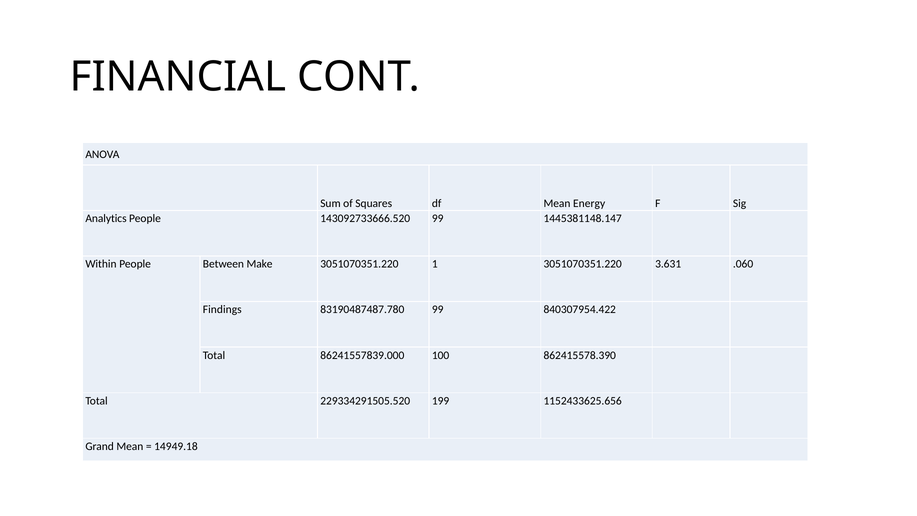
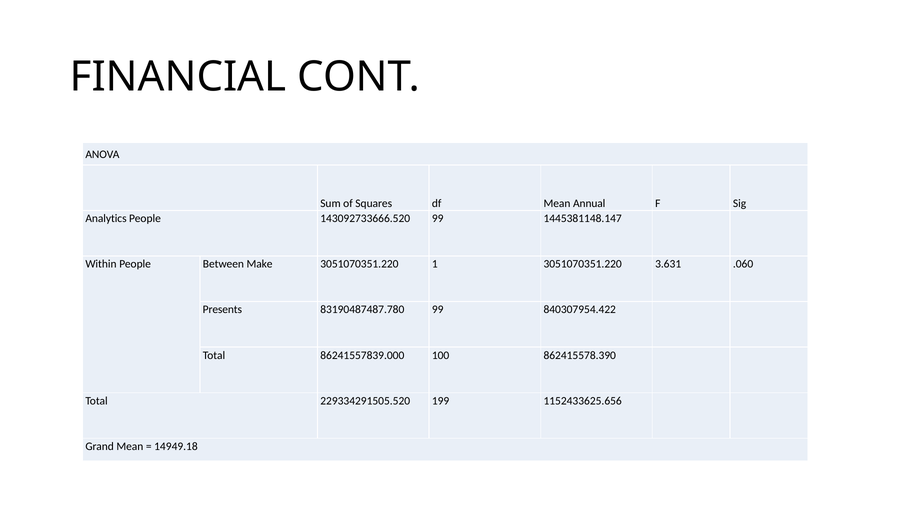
Energy: Energy -> Annual (589, 204)
Findings: Findings -> Presents (222, 310)
